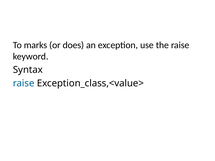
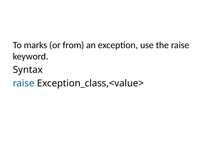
does: does -> from (73, 45)
